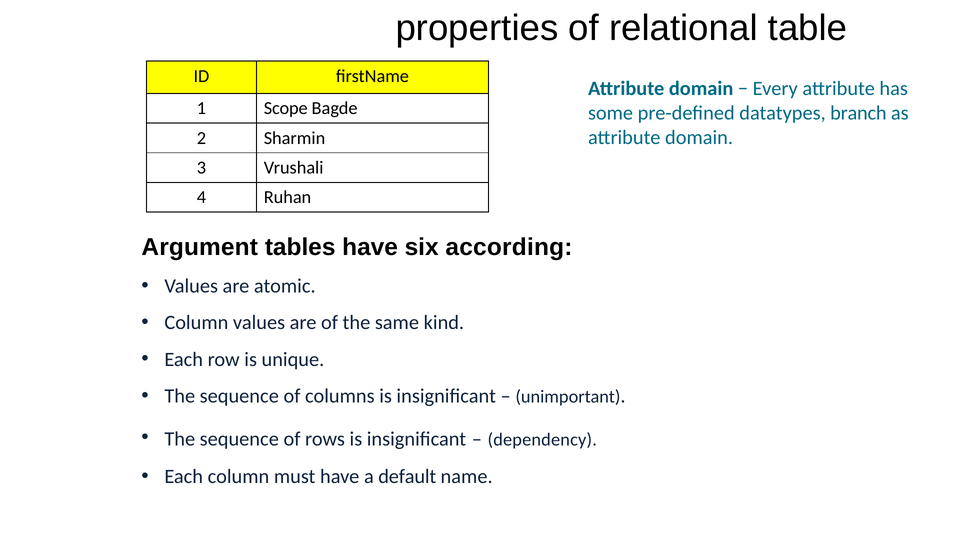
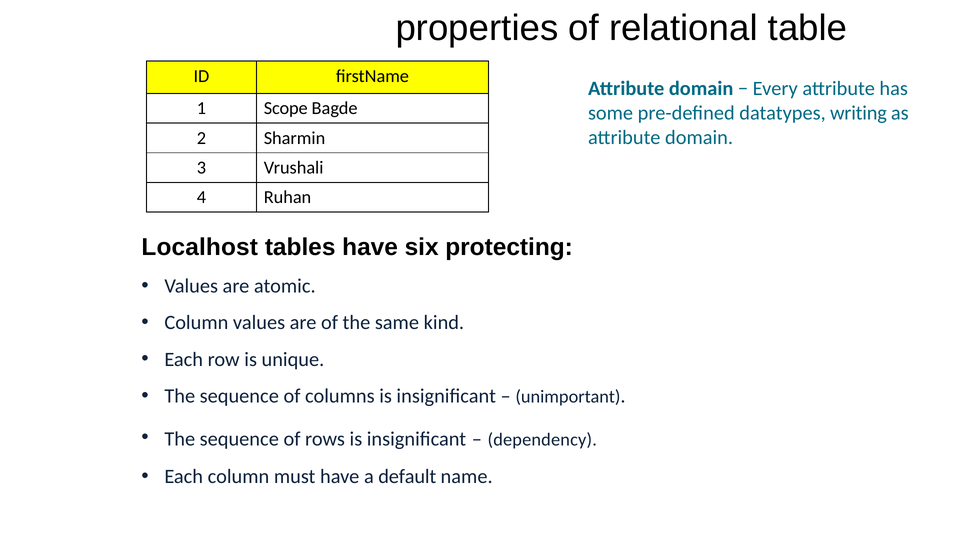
branch: branch -> writing (858, 113)
Argument: Argument -> Localhost (200, 248)
according: according -> protecting (509, 248)
